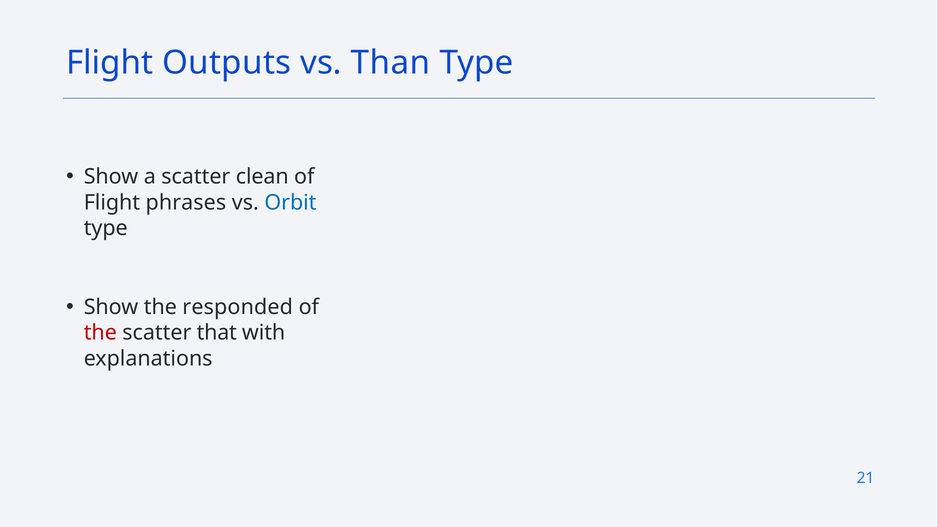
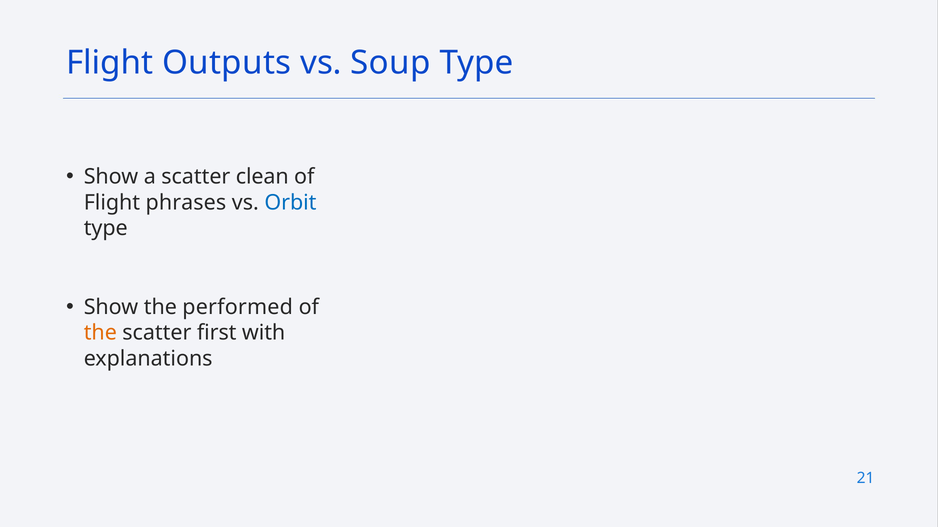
Than: Than -> Soup (391, 63)
responded: responded -> performed (238, 307)
the colour: red -> orange (100, 333)
that: that -> first (217, 333)
